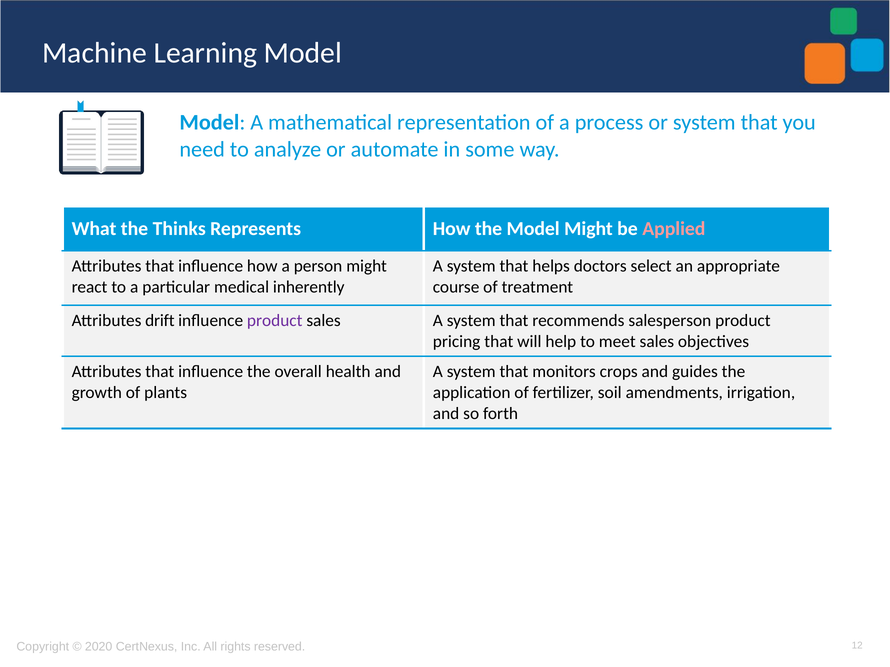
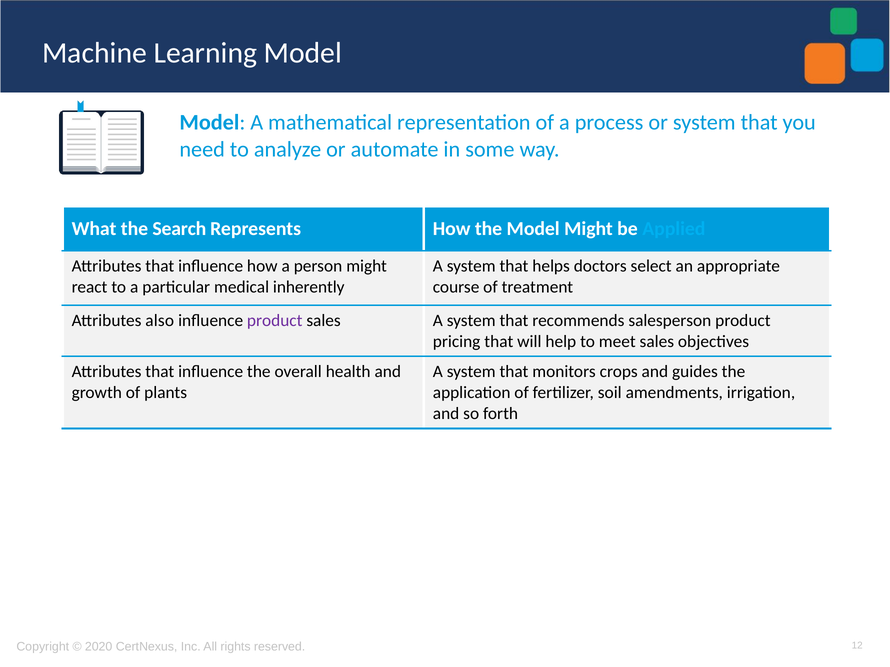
Thinks: Thinks -> Search (179, 229)
Applied colour: pink -> light blue (674, 229)
drift: drift -> also (160, 321)
